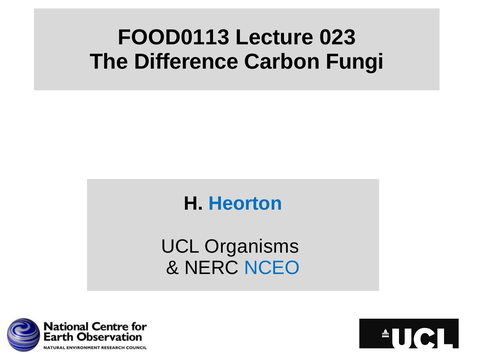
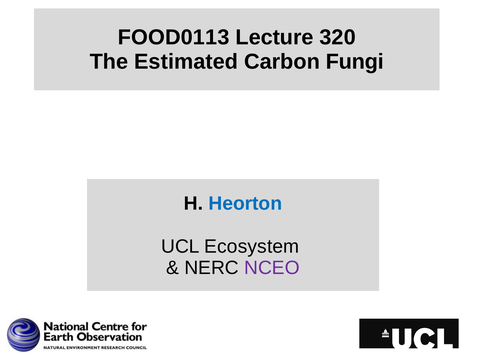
023: 023 -> 320 (338, 37)
Difference: Difference -> Estimated (186, 62)
Organisms: Organisms -> Ecosystem (252, 246)
NCEO colour: blue -> purple (272, 268)
